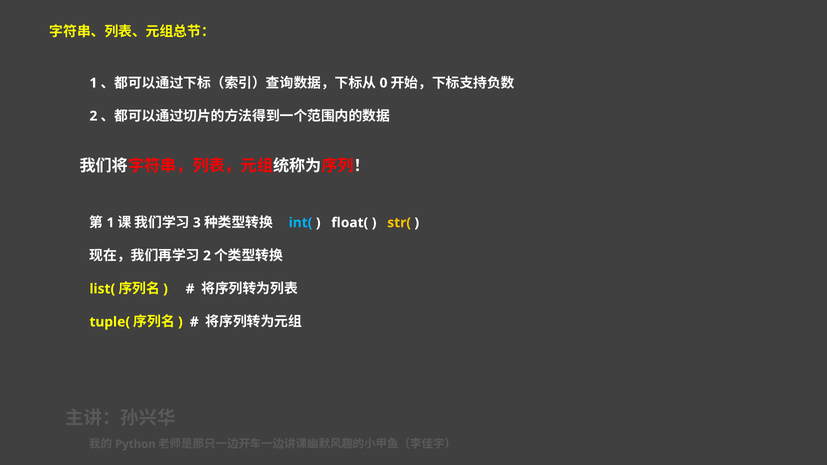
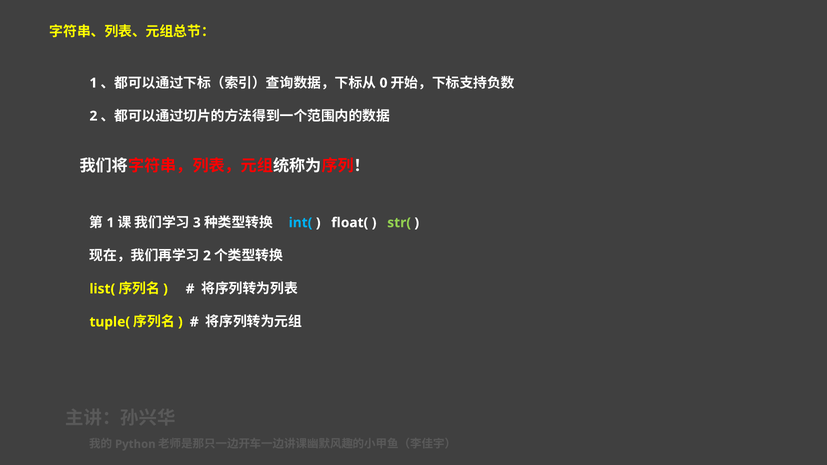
str( colour: yellow -> light green (399, 223)
